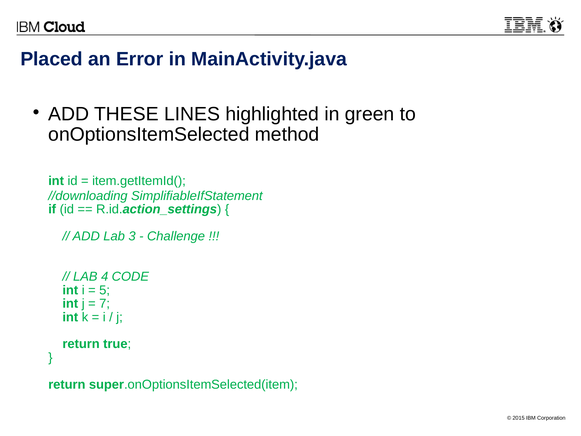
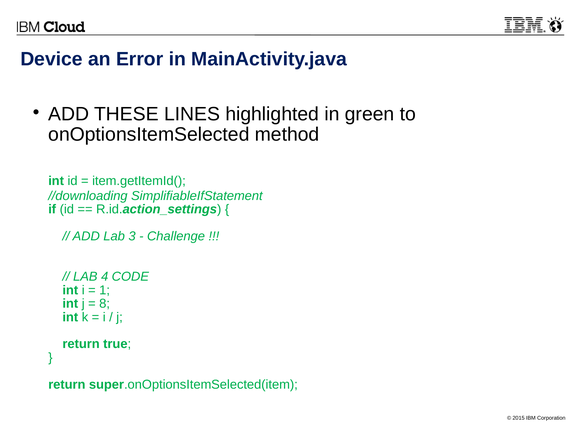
Placed: Placed -> Device (52, 59)
5: 5 -> 1 (105, 290)
7: 7 -> 8 (105, 303)
